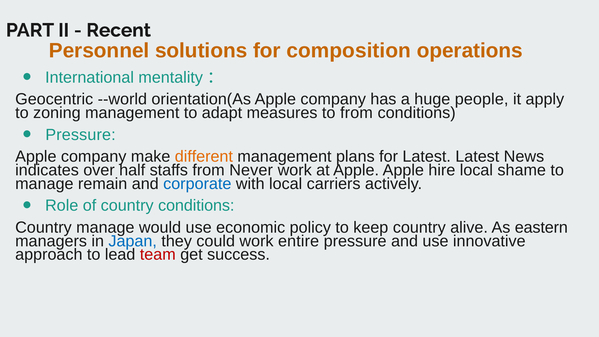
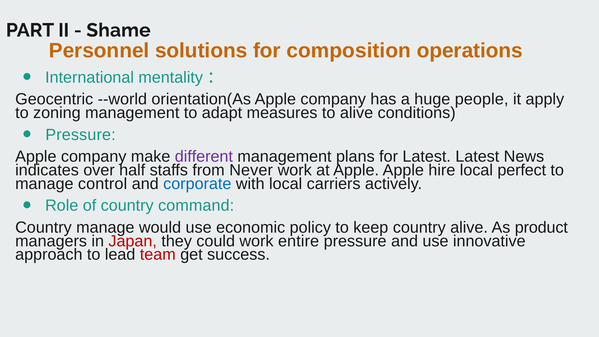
Recent: Recent -> Shame (118, 30)
to from: from -> alive (357, 113)
different colour: orange -> purple (204, 157)
shame: shame -> perfect (522, 170)
remain: remain -> control (103, 184)
country conditions: conditions -> command (196, 206)
eastern: eastern -> product (541, 227)
Japan colour: blue -> red (133, 241)
